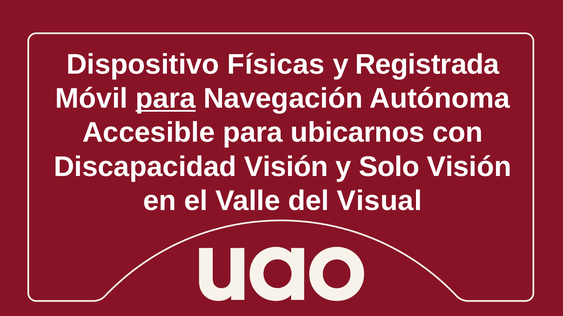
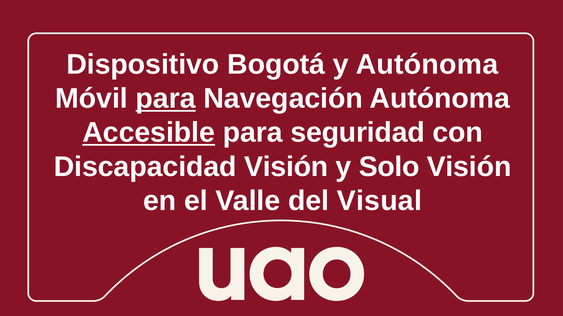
Físicas: Físicas -> Bogotá (276, 65)
y Registrada: Registrada -> Autónoma (427, 65)
Accesible underline: none -> present (149, 133)
ubicarnos: ubicarnos -> seguridad (358, 133)
